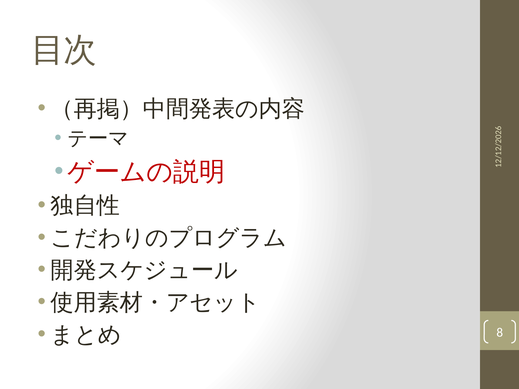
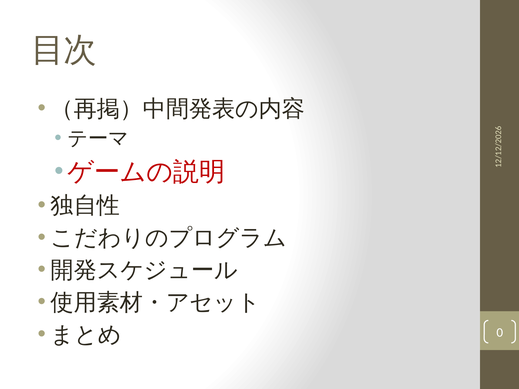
8: 8 -> 0 (500, 333)
